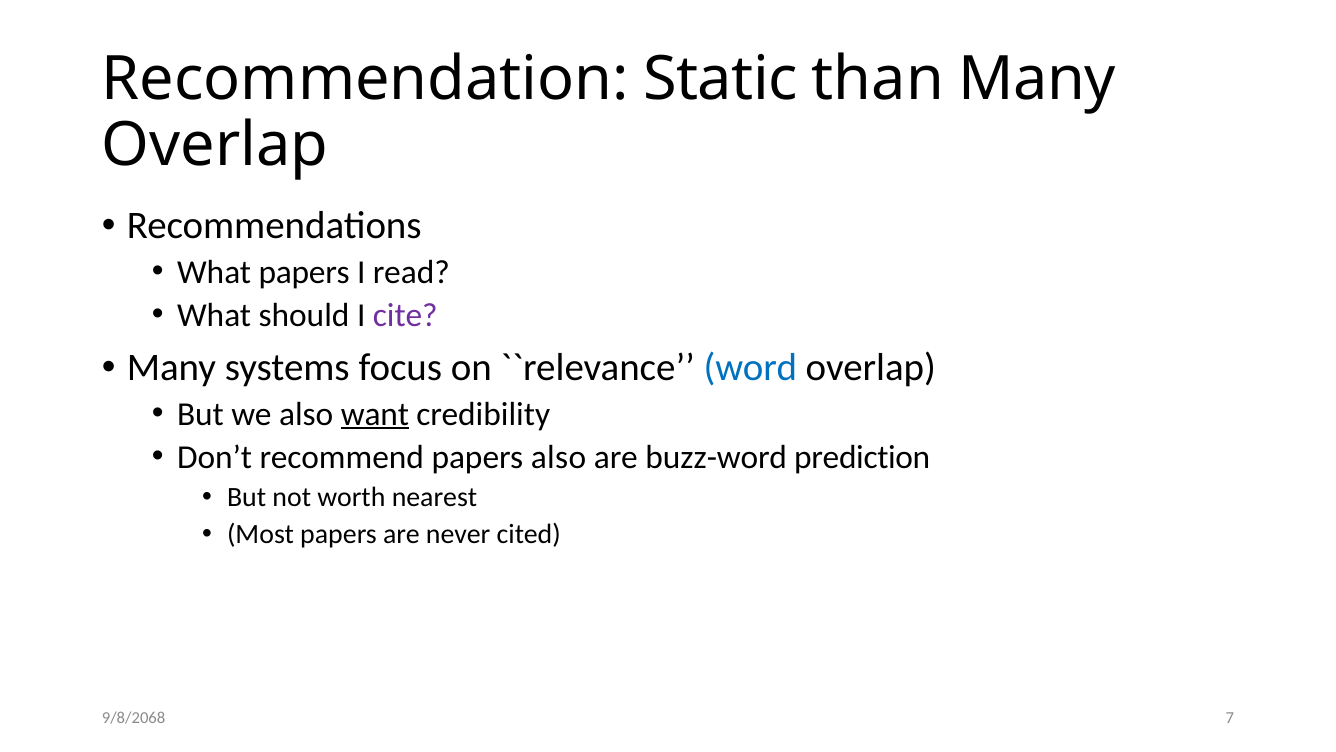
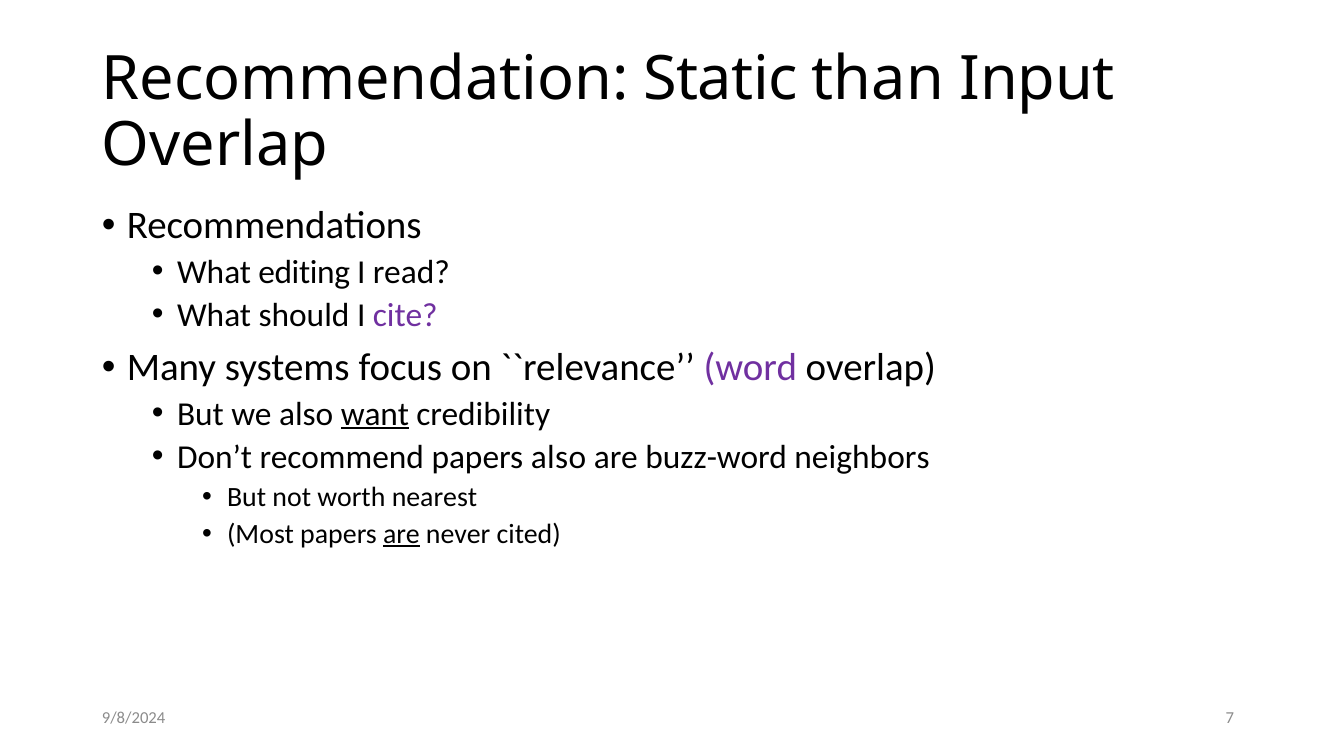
than Many: Many -> Input (1037, 79)
What papers: papers -> editing (304, 272)
word colour: blue -> purple (750, 368)
prediction: prediction -> neighbors (862, 457)
are underline: none -> present (401, 534)
9/8/2068: 9/8/2068 -> 9/8/2024 (134, 718)
